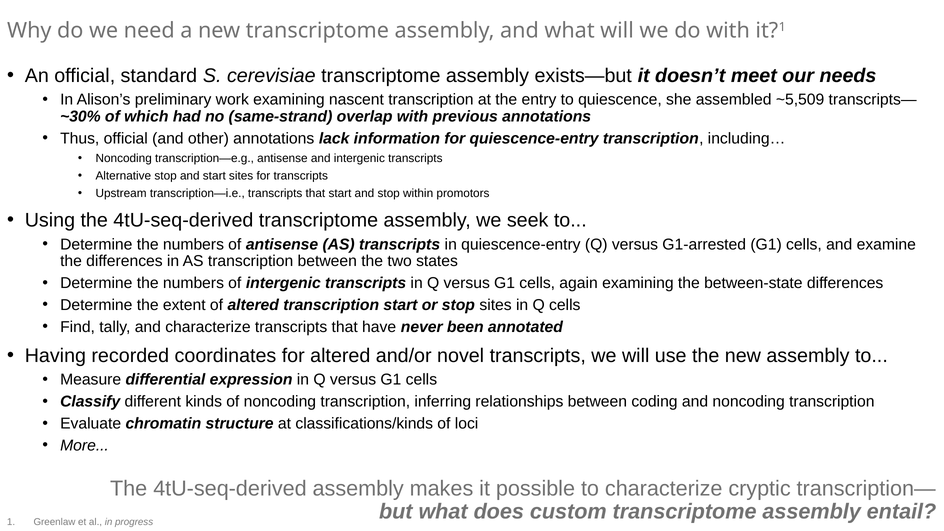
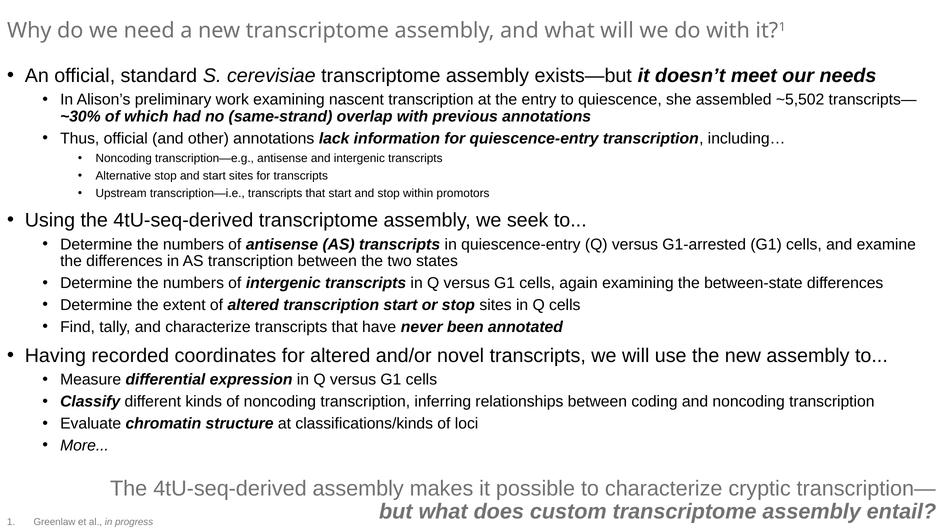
~5,509: ~5,509 -> ~5,502 (800, 100)
